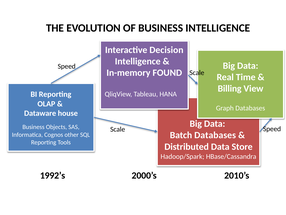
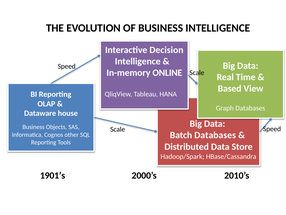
FOUND: FOUND -> ONLINE (167, 73)
Billing: Billing -> Based (230, 88)
1992’s: 1992’s -> 1901’s (53, 175)
